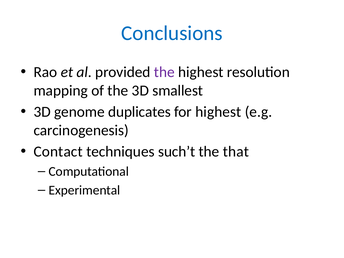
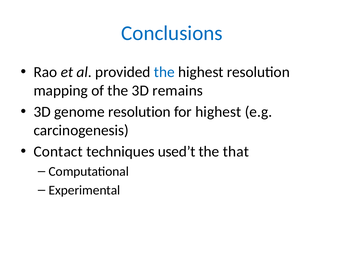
the colour: purple -> blue (164, 72)
smallest: smallest -> remains (178, 91)
genome duplicates: duplicates -> resolution (139, 112)
such’t: such’t -> used’t (177, 152)
